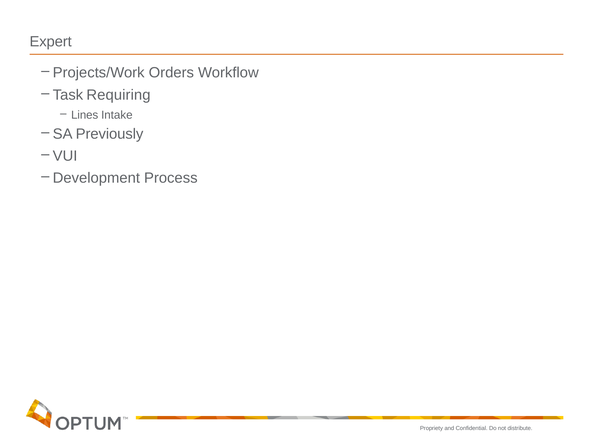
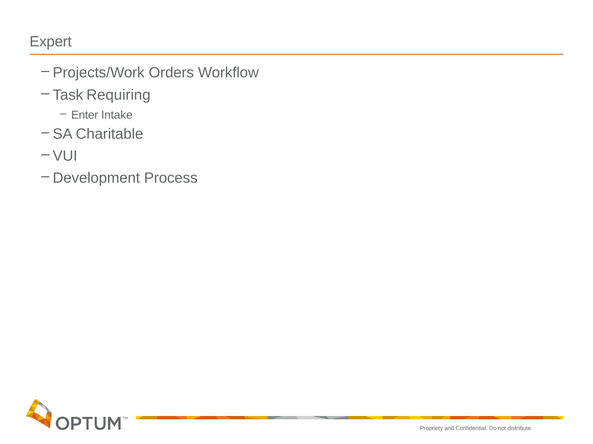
Lines: Lines -> Enter (85, 115)
Previously: Previously -> Charitable (109, 134)
